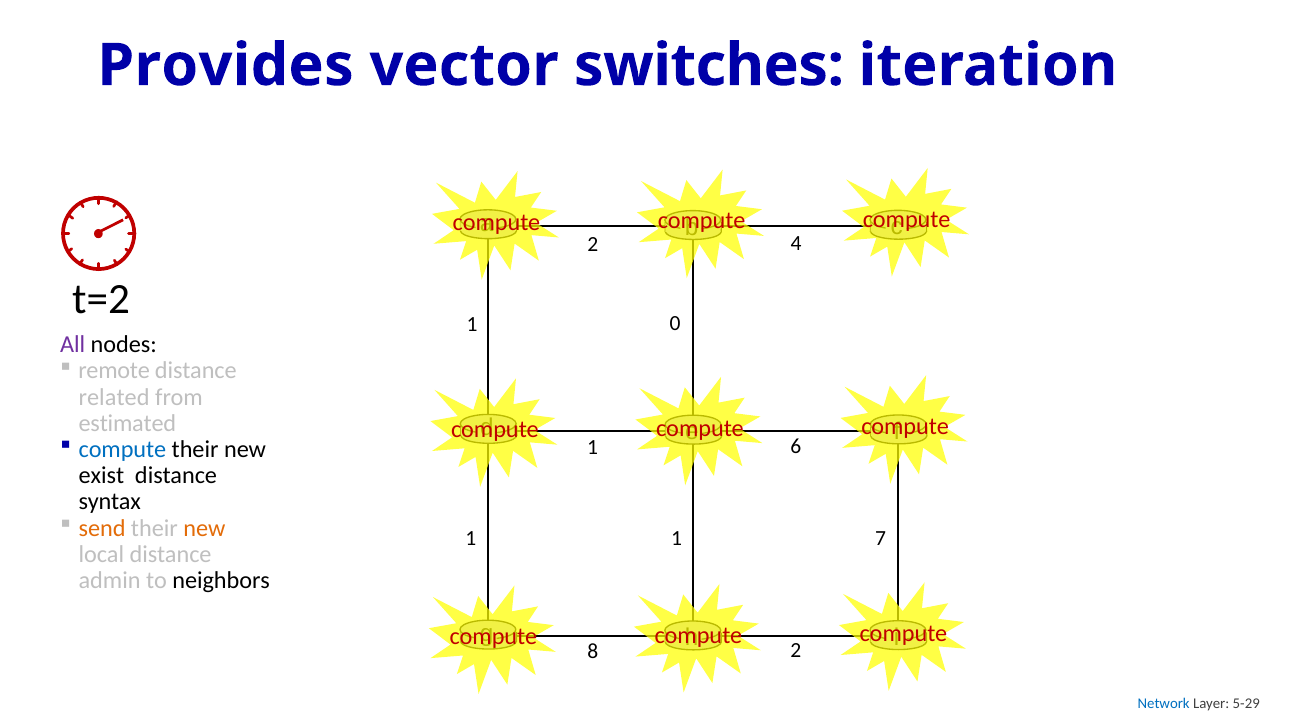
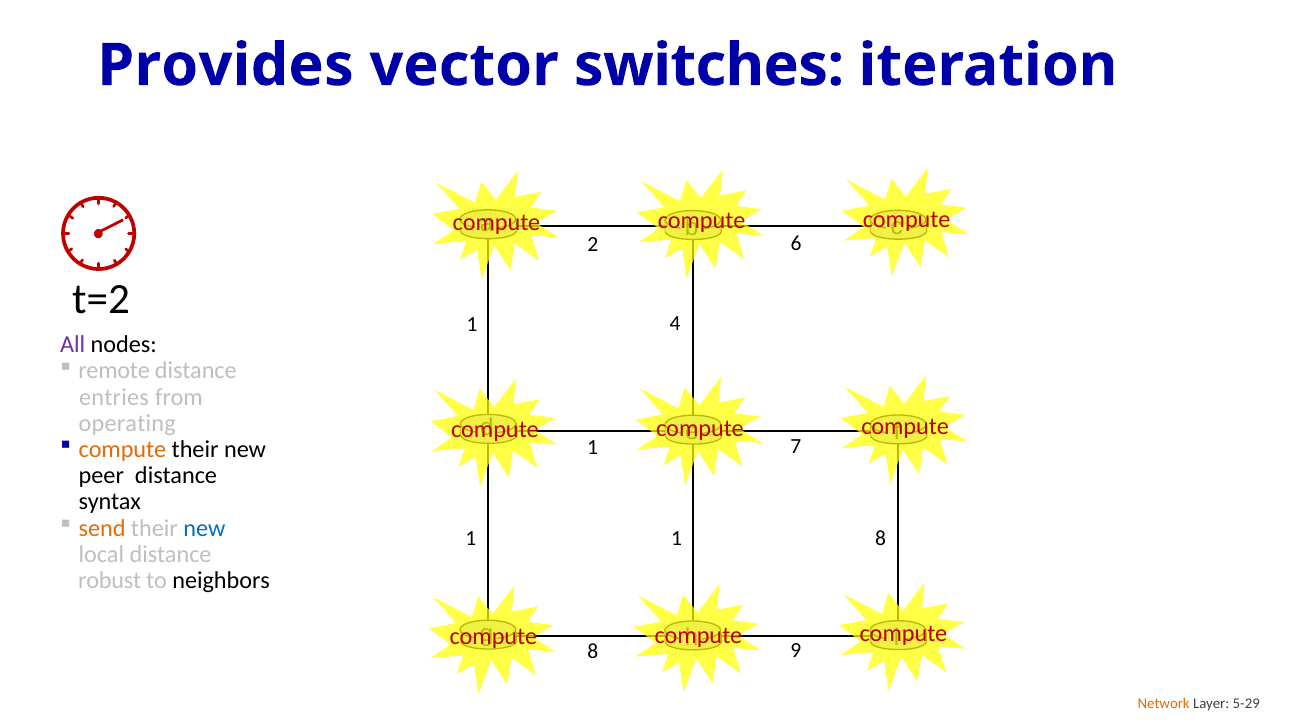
4: 4 -> 6 (796, 244)
0: 0 -> 4 (675, 323)
related: related -> entries (114, 397)
estimated: estimated -> operating (127, 423)
compute colour: blue -> orange (122, 449)
6: 6 -> 7 (796, 446)
exist: exist -> peer (101, 476)
new colour: orange -> blue (204, 528)
1 7: 7 -> 8 (881, 538)
admin: admin -> robust (110, 580)
8 2: 2 -> 9 (796, 650)
Network colour: blue -> orange (1164, 704)
